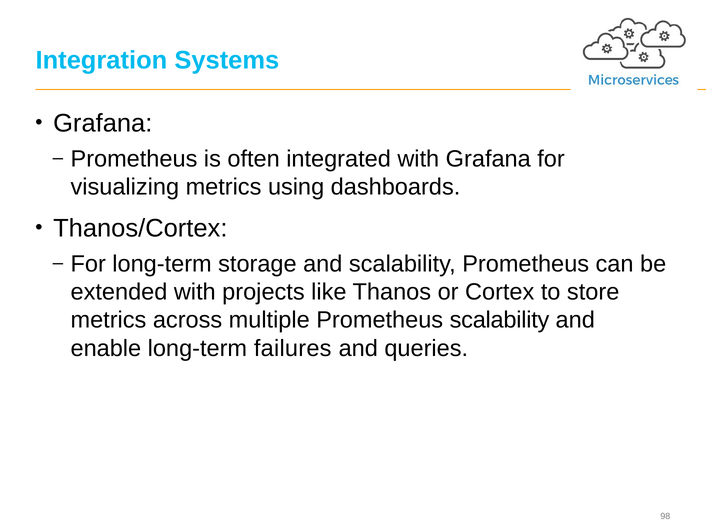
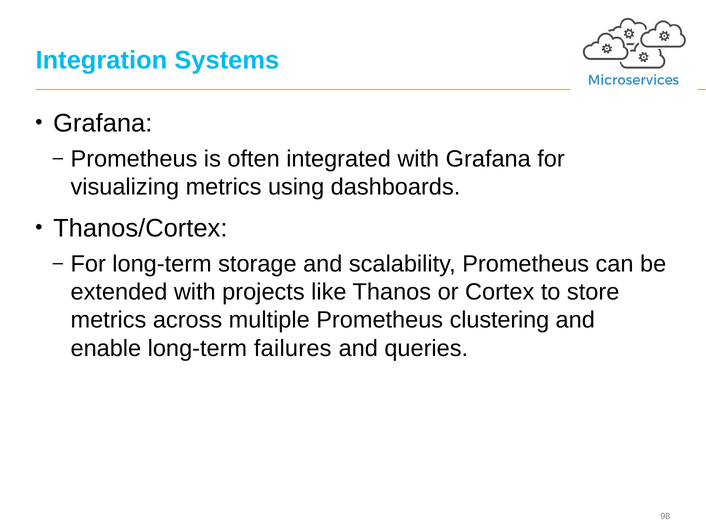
Prometheus scalability: scalability -> clustering (499, 320)
